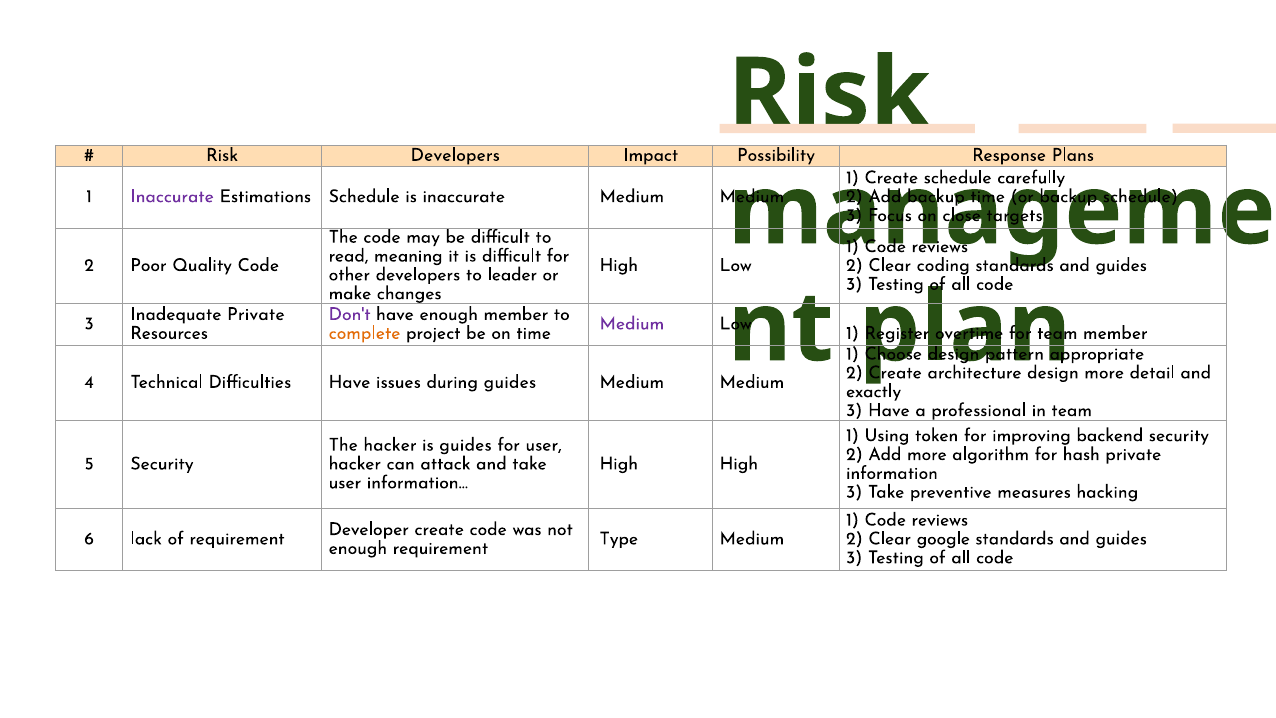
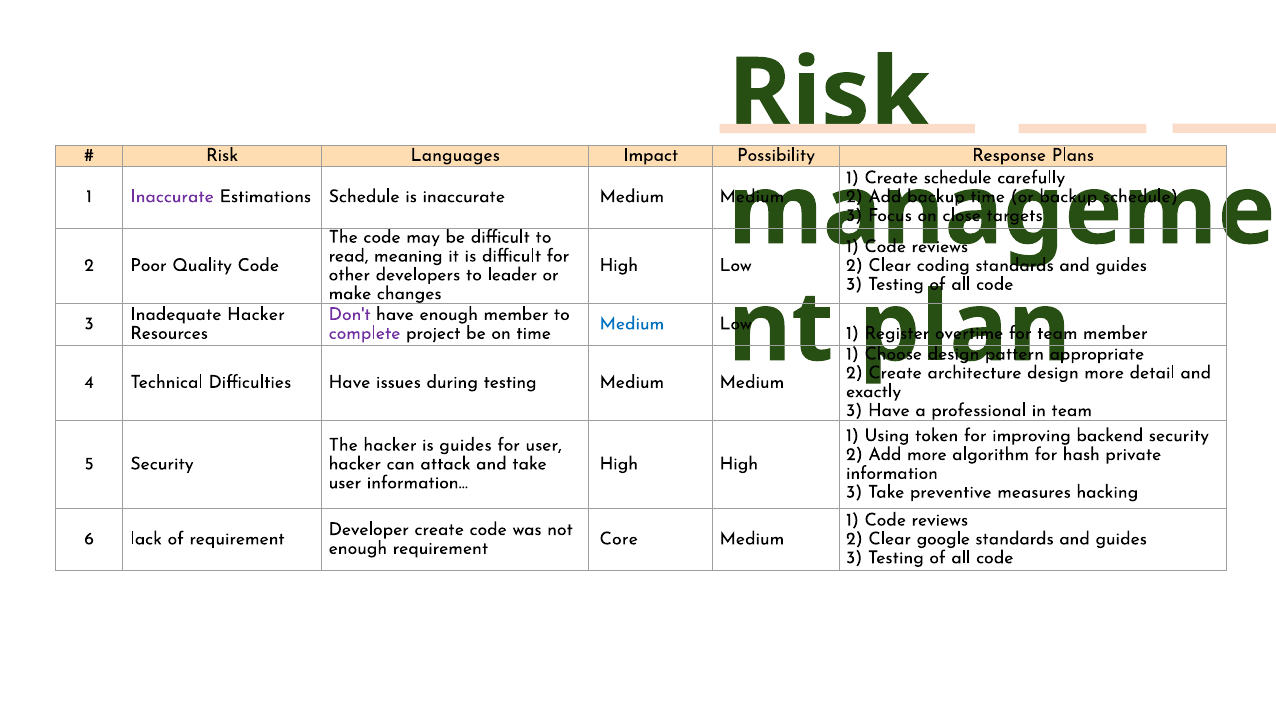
Risk Developers: Developers -> Languages (455, 155)
Inadequate Private: Private -> Hacker (256, 314)
Medium colour: purple -> blue (632, 323)
complete colour: orange -> purple (365, 333)
during guides: guides -> testing (510, 382)
Type: Type -> Core (619, 538)
